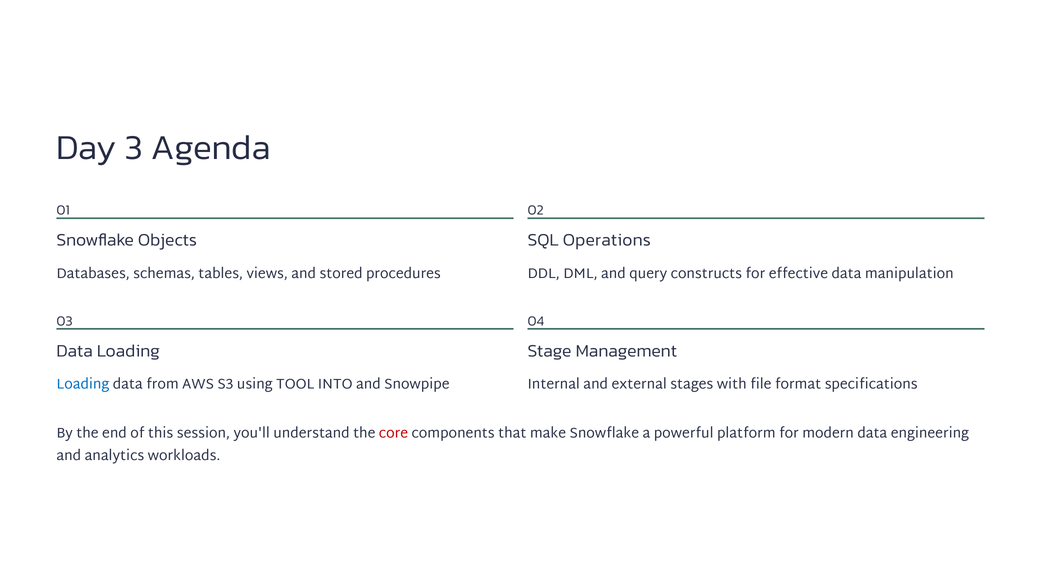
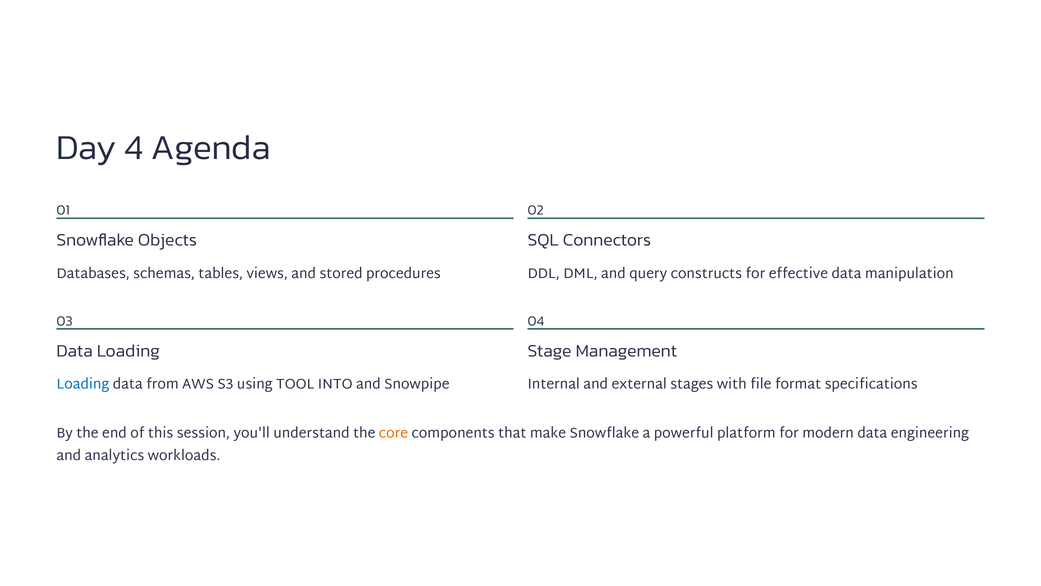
3: 3 -> 4 (134, 148)
Operations: Operations -> Connectors (607, 240)
core colour: red -> orange (393, 433)
